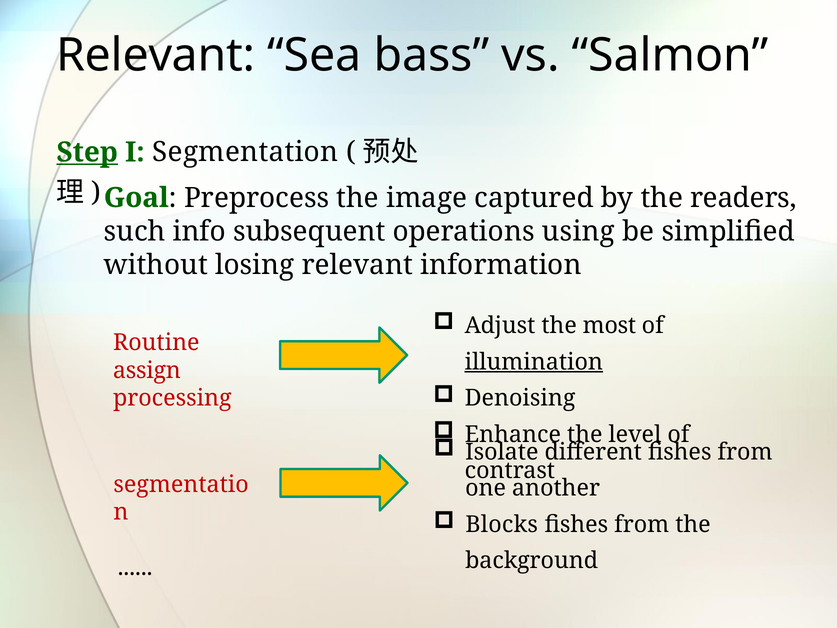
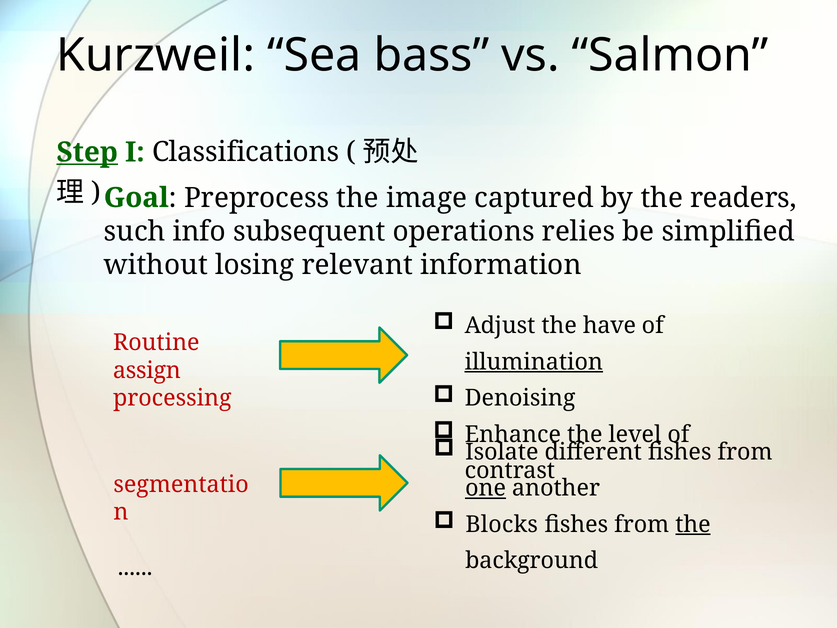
Relevant: Relevant -> Kurzweil (156, 55)
Segmentation: Segmentation -> Classifications (246, 152)
using: using -> relies (579, 231)
most: most -> have (609, 325)
one underline: none -> present (486, 488)
the underline: none -> present (693, 524)
